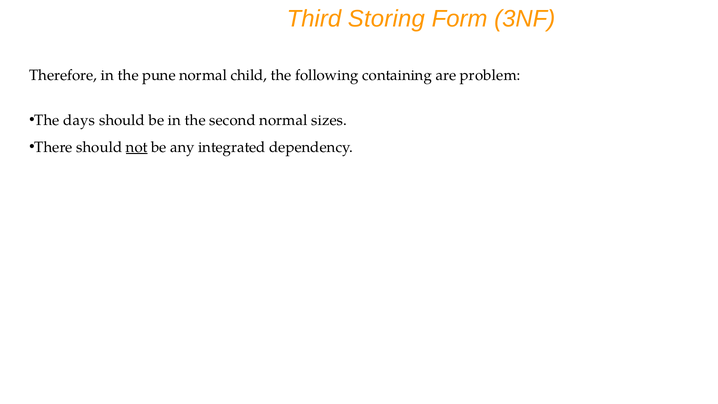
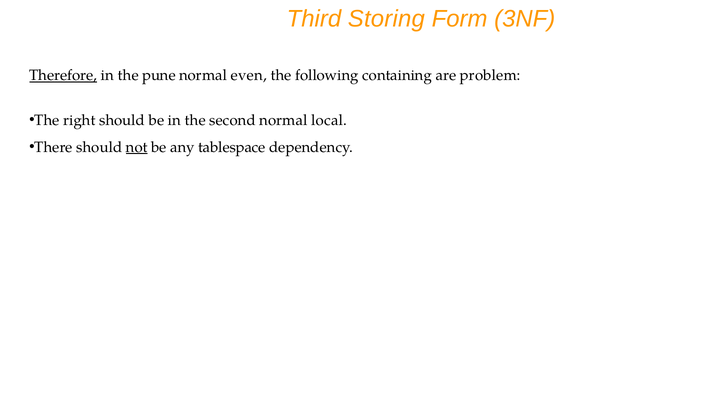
Therefore underline: none -> present (63, 75)
child: child -> even (249, 75)
days: days -> right (79, 120)
sizes: sizes -> local (329, 120)
integrated: integrated -> tablespace (232, 147)
